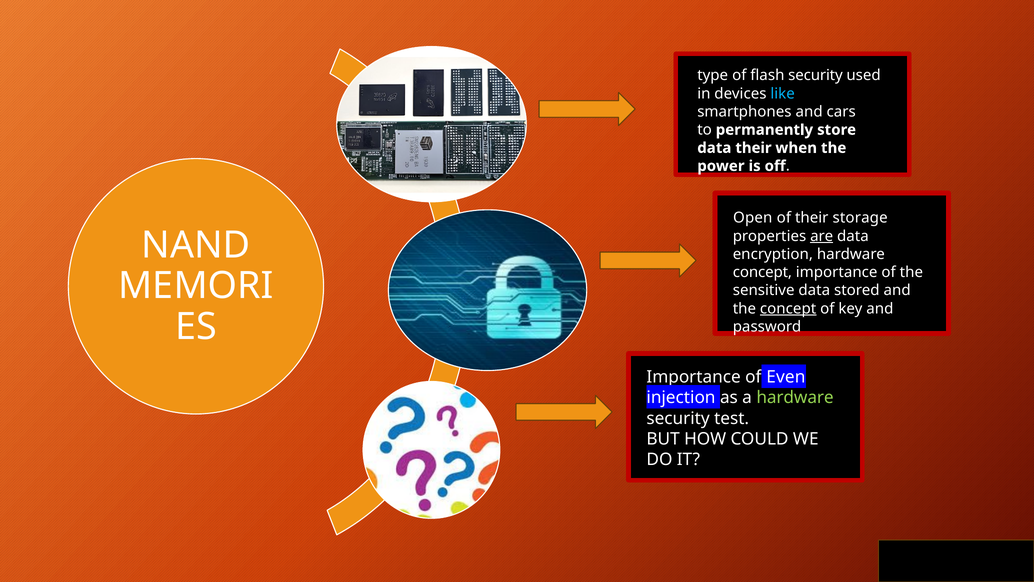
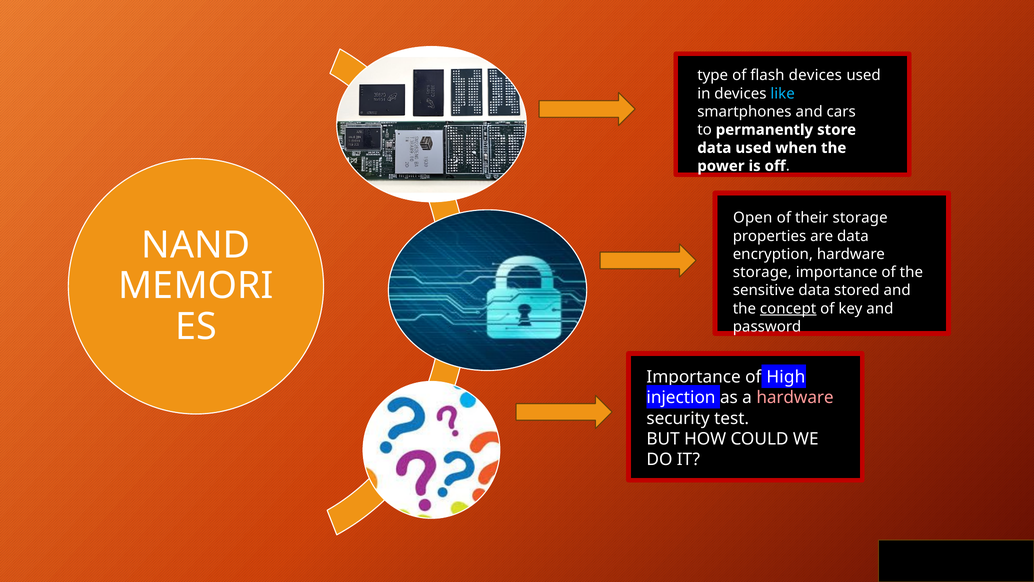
flash security: security -> devices (815, 75)
data their: their -> used (753, 148)
are underline: present -> none (822, 236)
concept: concept -> storage (762, 272)
Even: Even -> High (786, 377)
hardware colour: light green -> pink (795, 397)
